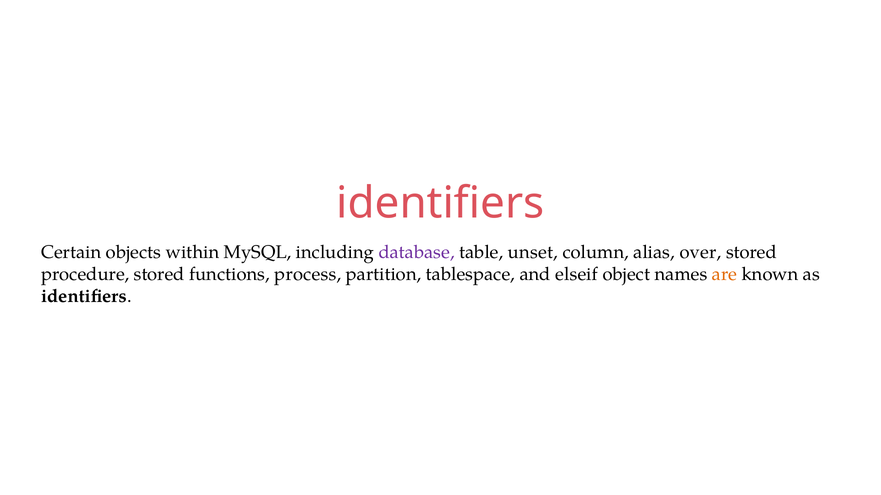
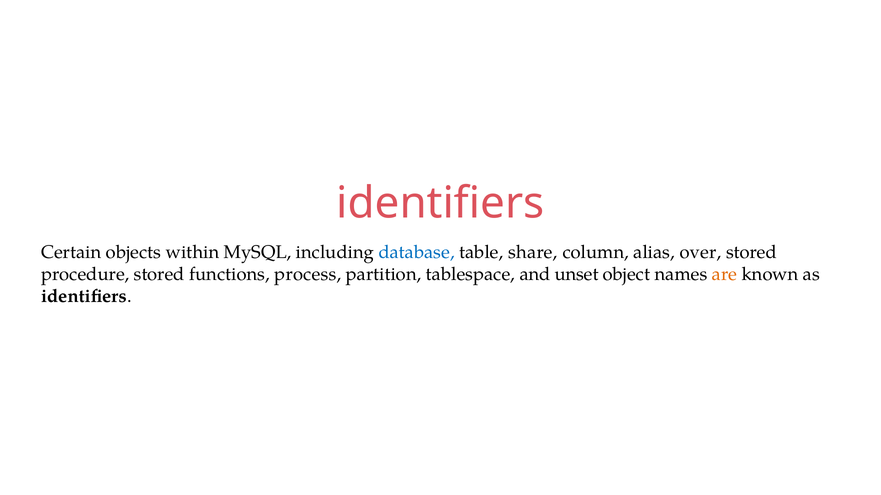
database colour: purple -> blue (417, 252)
unset: unset -> share (533, 252)
elseif: elseif -> unset (577, 274)
